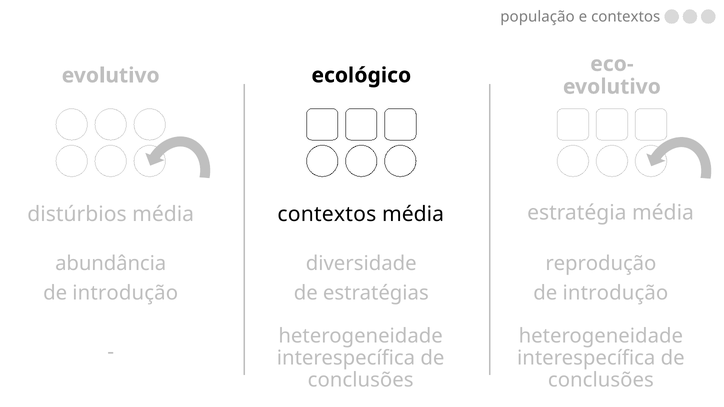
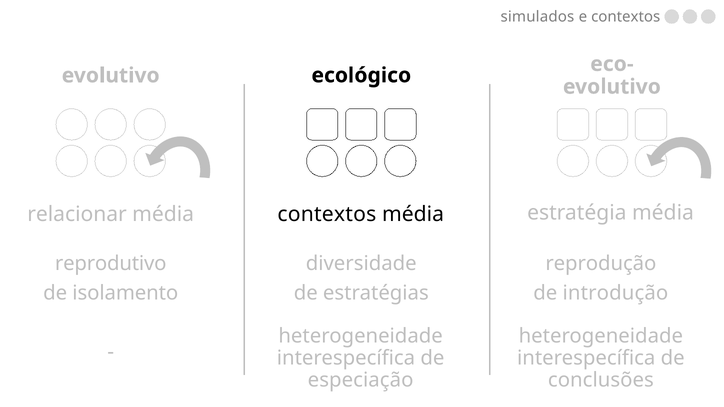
população: população -> simulados (537, 17)
distúrbios: distúrbios -> relacionar (77, 214)
abundância: abundância -> reprodutivo (111, 264)
introdução: introdução -> isolamento (125, 293)
conclusões: conclusões -> especiação (361, 380)
